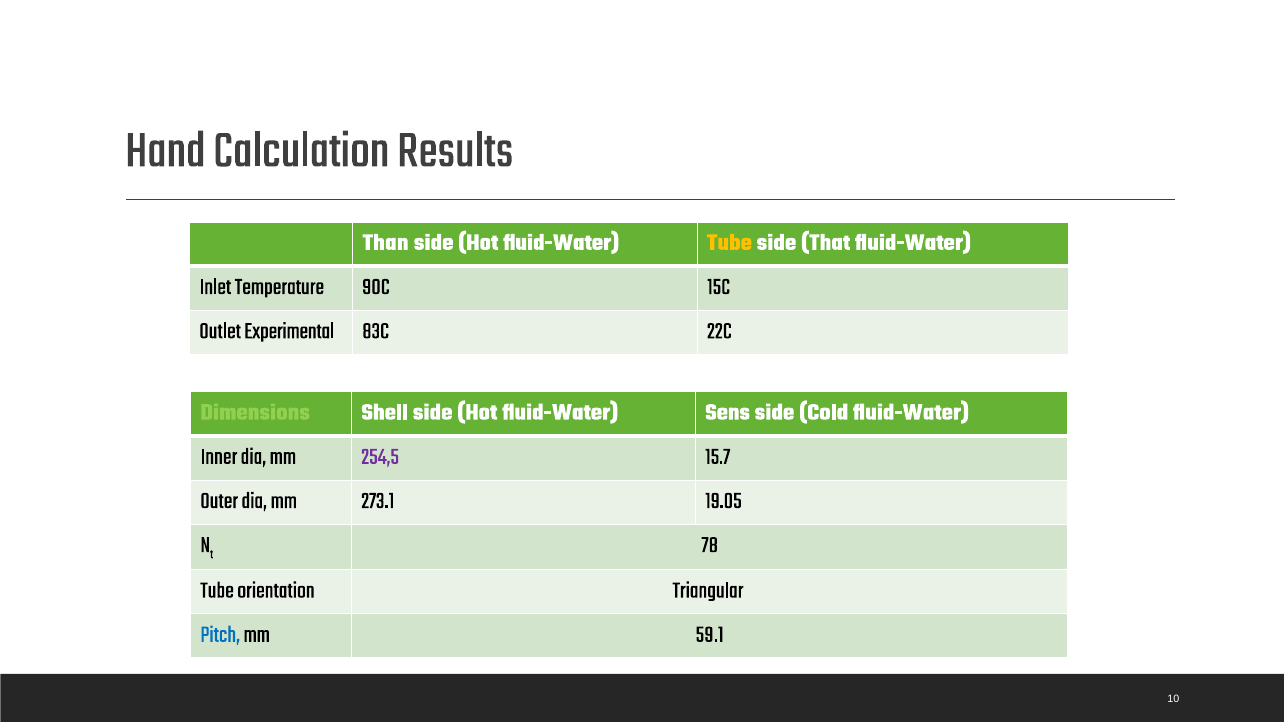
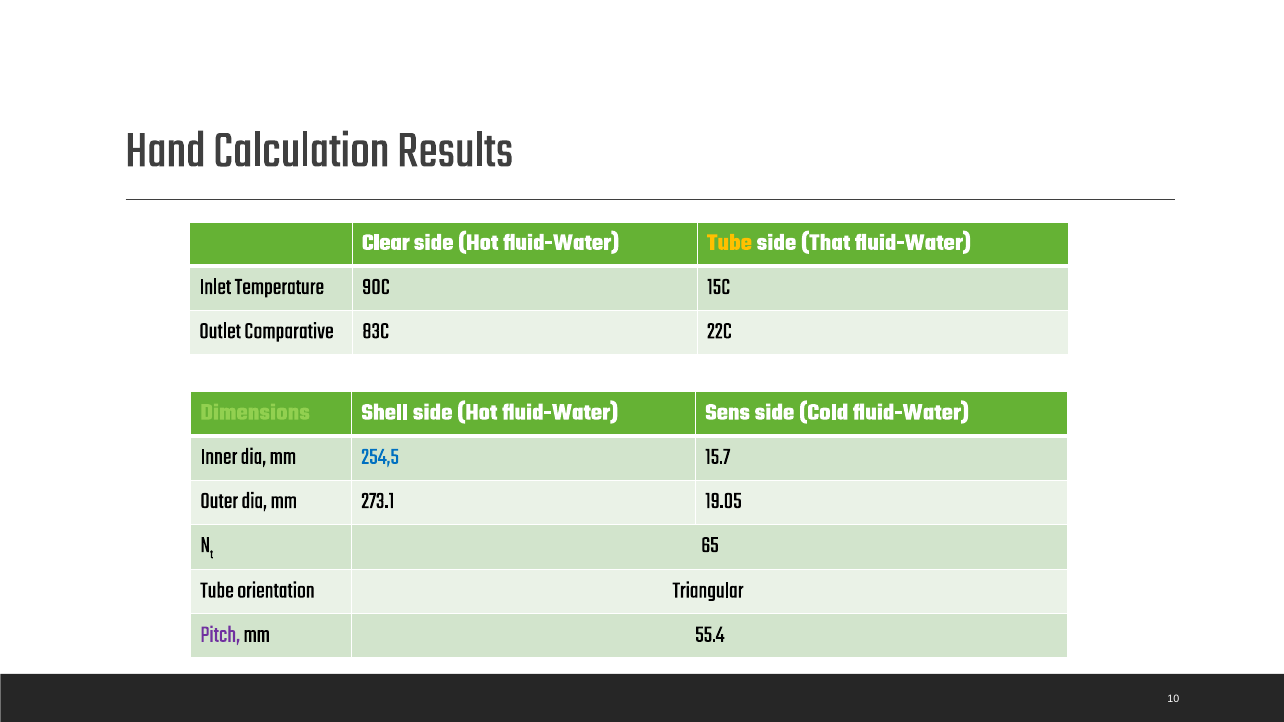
Than: Than -> Clear (386, 242)
Experimental: Experimental -> Comparative (289, 330)
254,5 colour: purple -> blue (380, 456)
78: 78 -> 65 (710, 544)
Pitch colour: blue -> purple (220, 634)
59.1: 59.1 -> 55.4 (710, 634)
